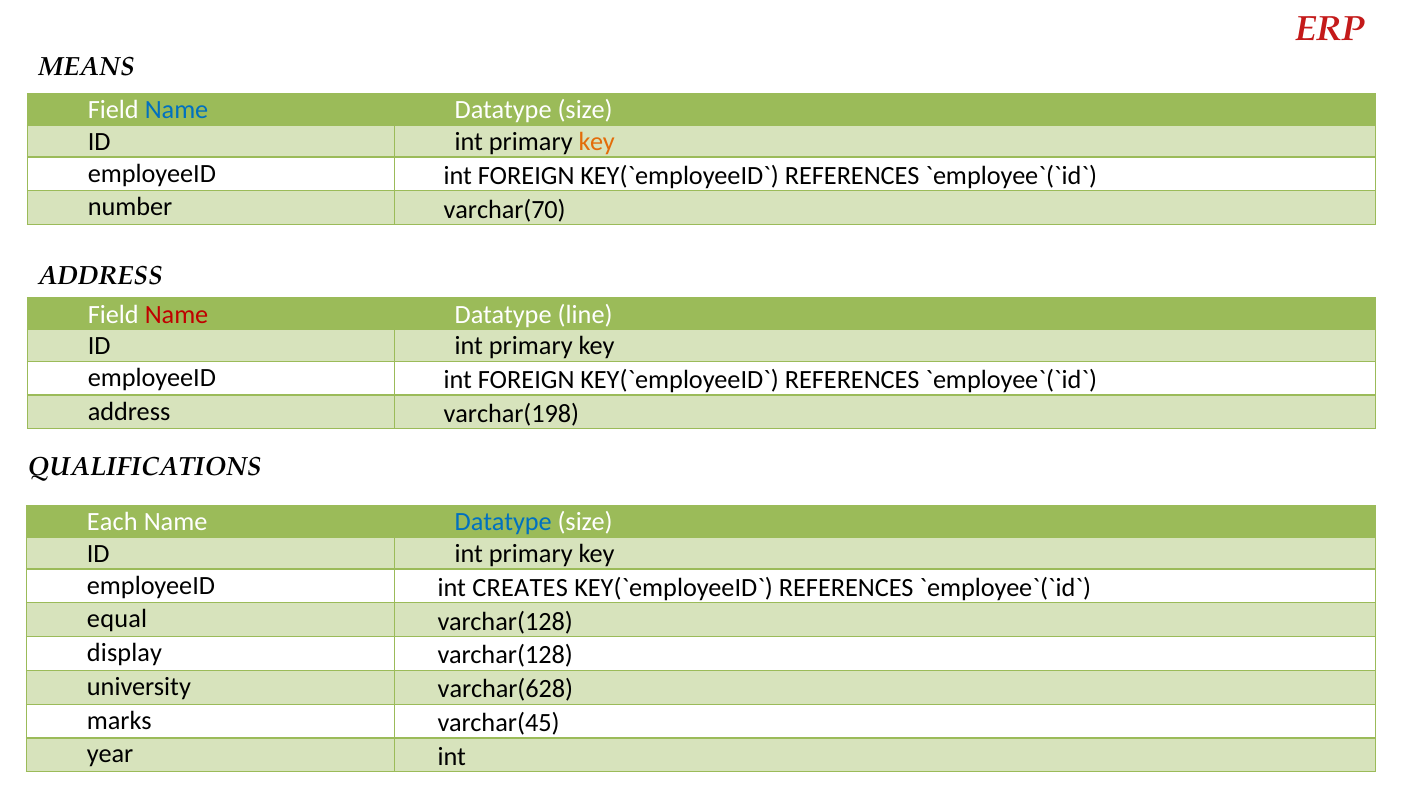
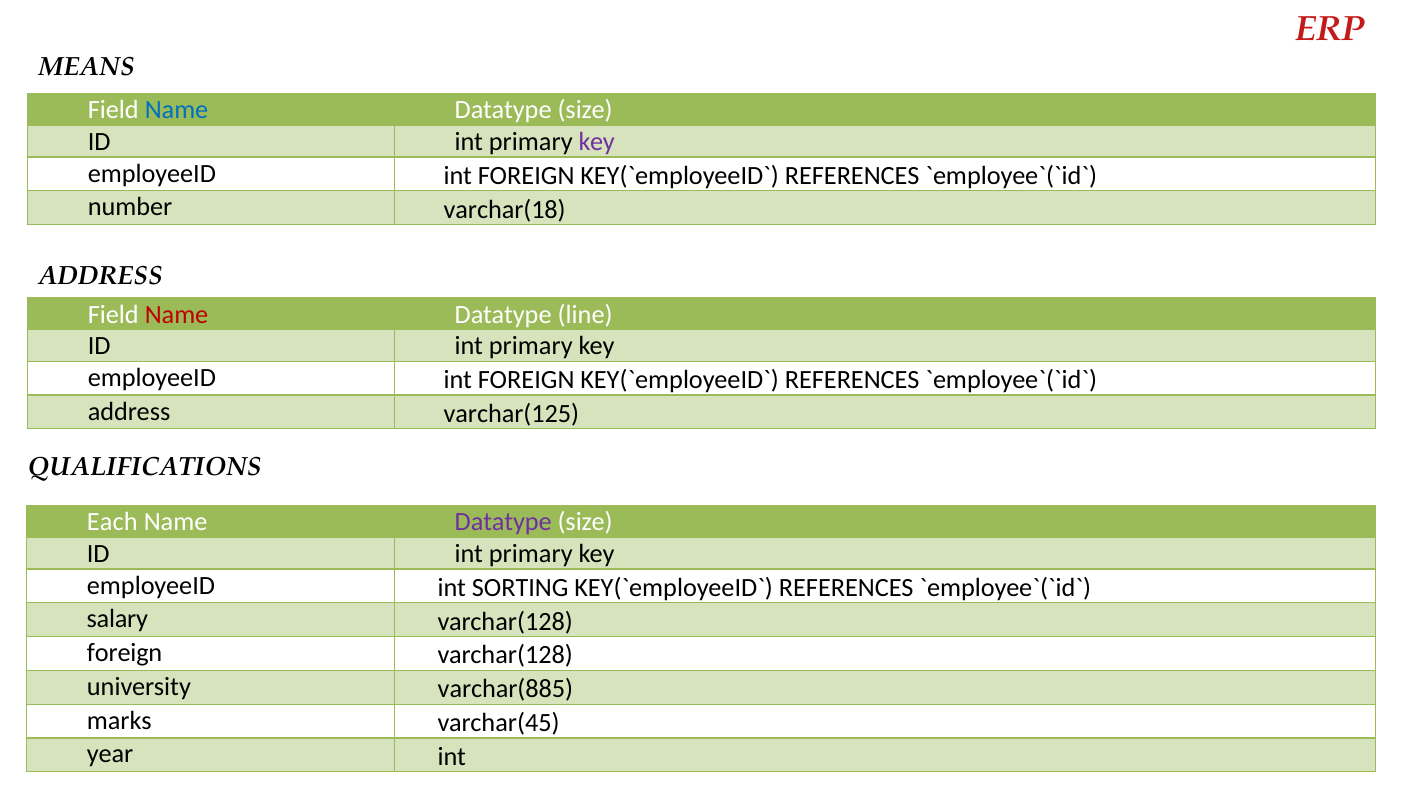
key colour: orange -> purple (597, 142)
varchar(70: varchar(70 -> varchar(18 (505, 209)
varchar(198: varchar(198 -> varchar(125 (511, 414)
Datatype colour: blue -> purple (503, 522)
CREATES: CREATES -> SORTING (520, 587)
equal: equal -> salary (117, 619)
display: display -> foreign (125, 653)
varchar(628: varchar(628 -> varchar(885 (505, 689)
